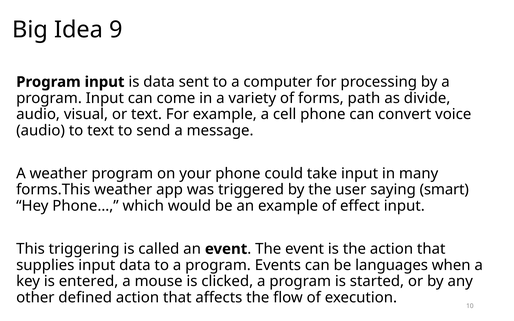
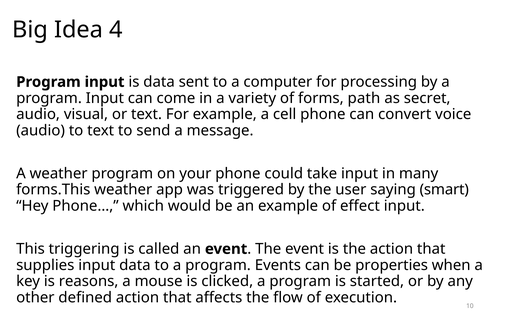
9: 9 -> 4 (116, 30)
divide: divide -> secret (427, 98)
languages: languages -> properties (392, 265)
entered: entered -> reasons (89, 282)
